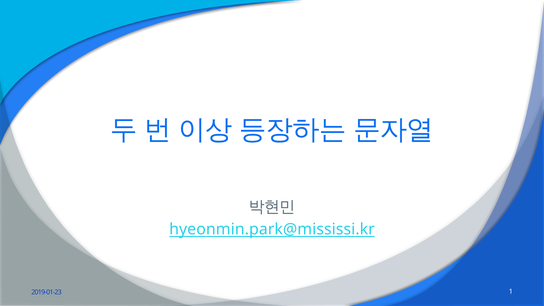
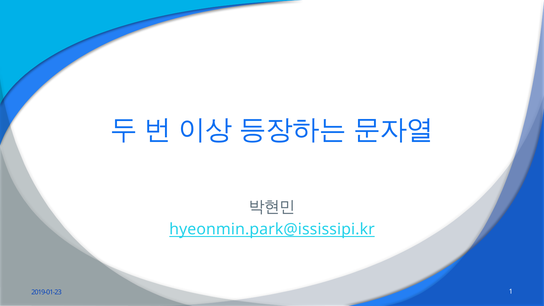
hyeonmin.park@mississi.kr: hyeonmin.park@mississi.kr -> hyeonmin.park@ississipi.kr (272, 229)
